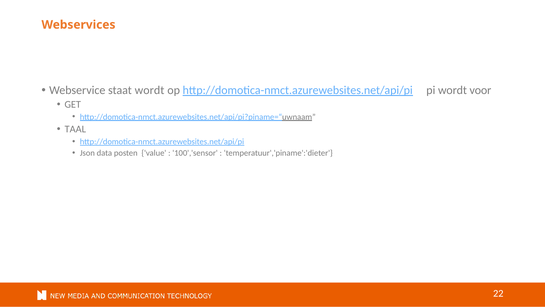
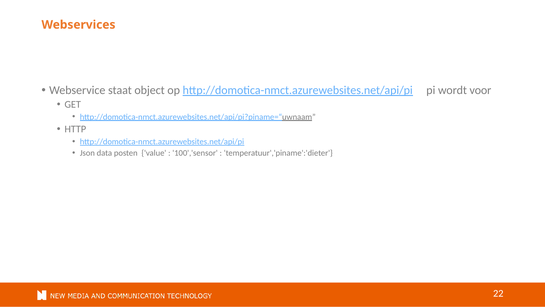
staat wordt: wordt -> object (150, 90)
TAAL: TAAL -> HTTP (75, 129)
